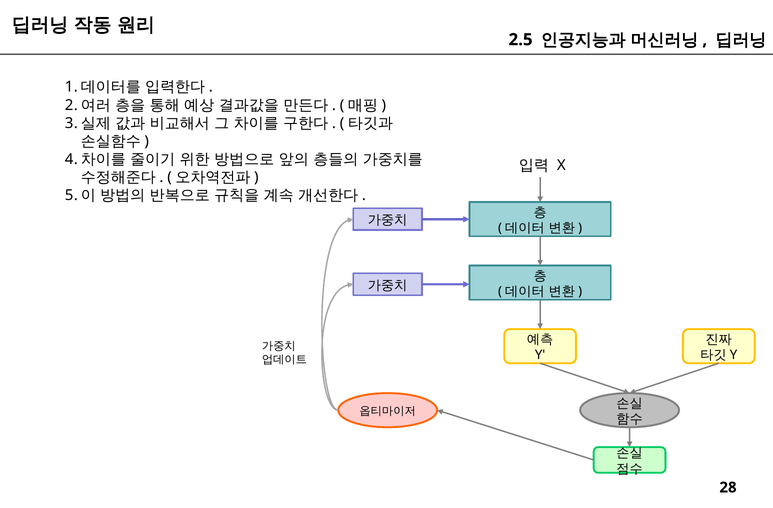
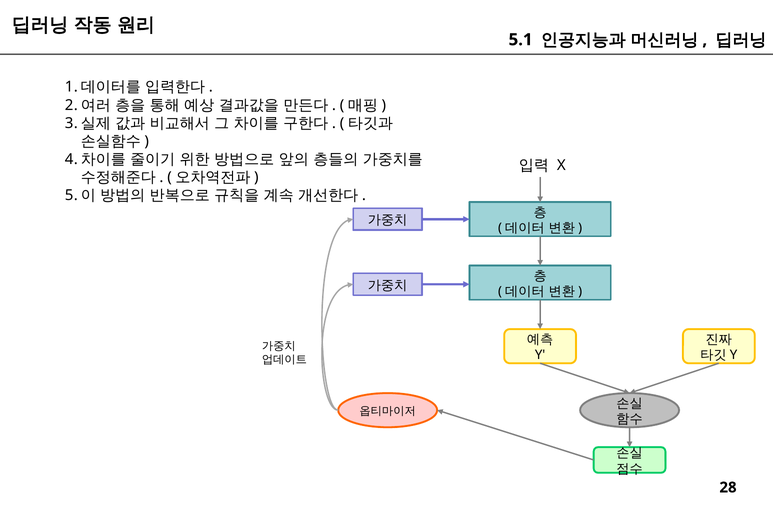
2.5: 2.5 -> 5.1 (521, 40)
